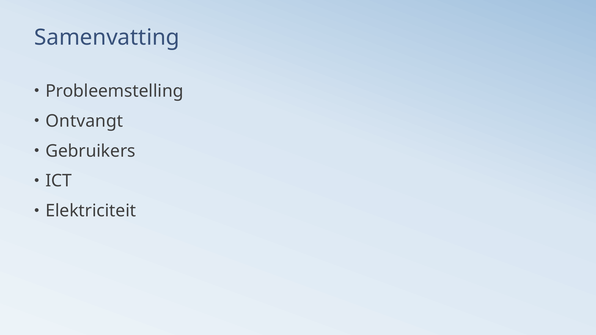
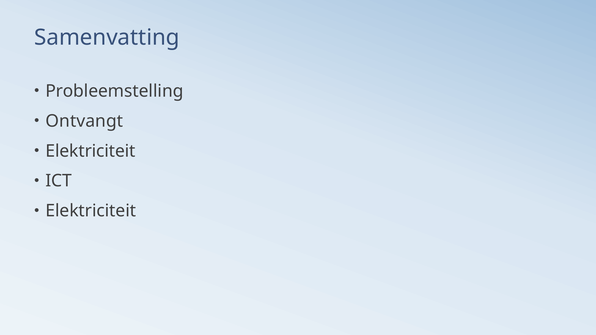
Gebruikers: Gebruikers -> Elektriciteit (91, 151)
